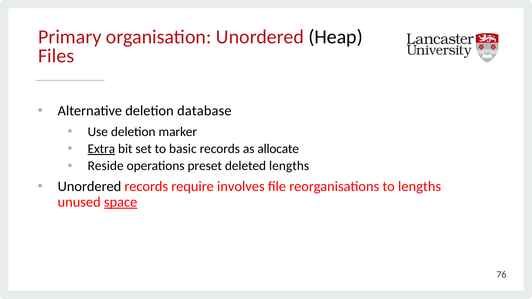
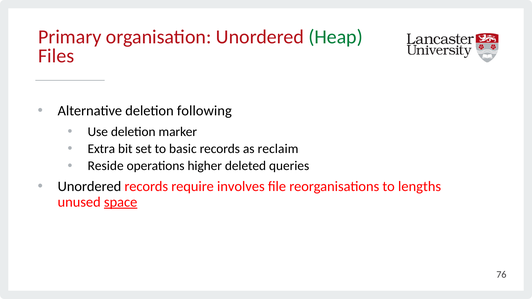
Heap colour: black -> green (336, 37)
database: database -> following (204, 111)
Extra underline: present -> none (101, 149)
allocate: allocate -> reclaim (278, 149)
preset: preset -> higher (205, 166)
deleted lengths: lengths -> queries (289, 166)
